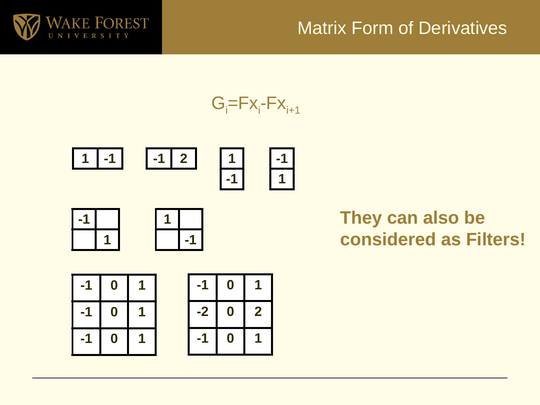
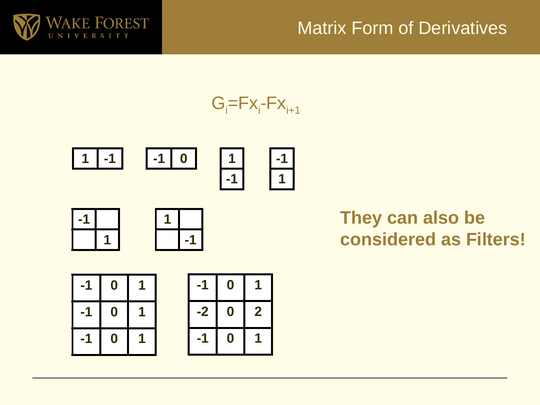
2: 2 -> 0 (184, 159)
